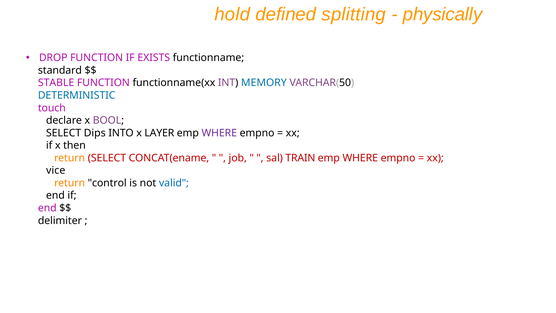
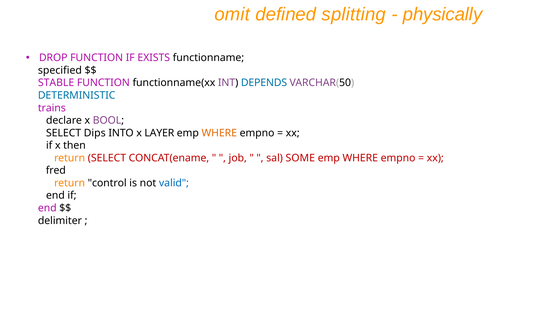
hold: hold -> omit (232, 14)
standard: standard -> specified (60, 70)
MEMORY: MEMORY -> DEPENDS (264, 83)
touch: touch -> trains (52, 108)
WHERE colour: purple -> orange (219, 133)
TRAIN: TRAIN -> SOME (300, 158)
vice: vice -> fred (56, 170)
